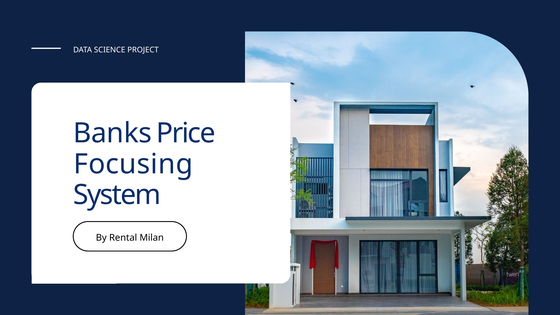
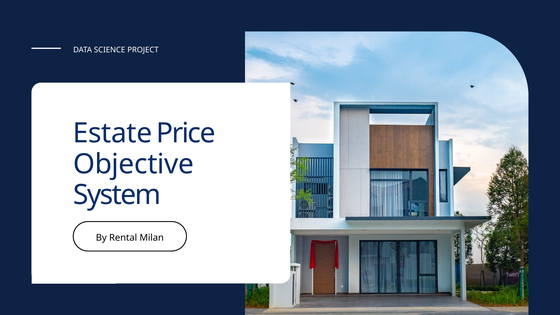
Banks: Banks -> Estate (112, 133)
Focusing: Focusing -> Objective (134, 164)
